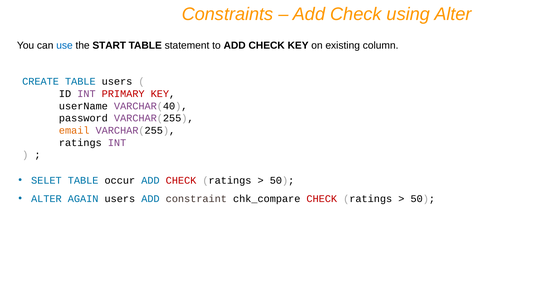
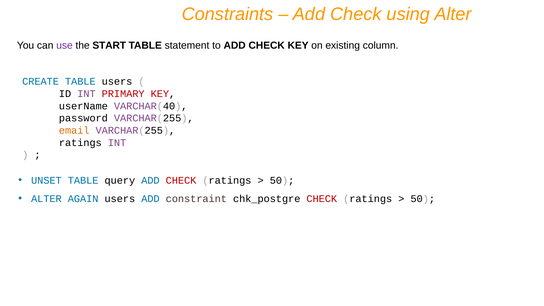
use colour: blue -> purple (64, 45)
SELET: SELET -> UNSET (46, 180)
occur: occur -> query (120, 180)
chk_compare: chk_compare -> chk_postgre (267, 199)
